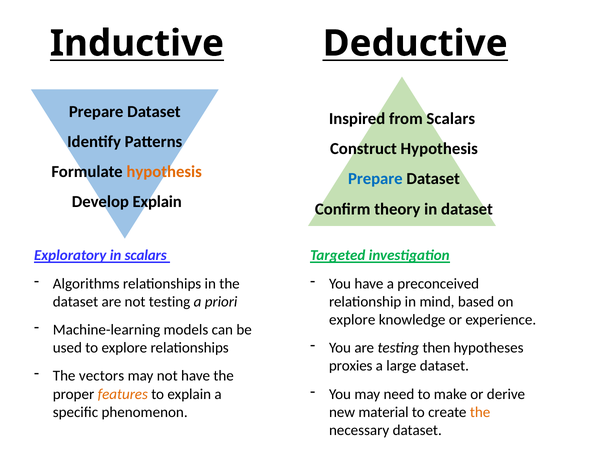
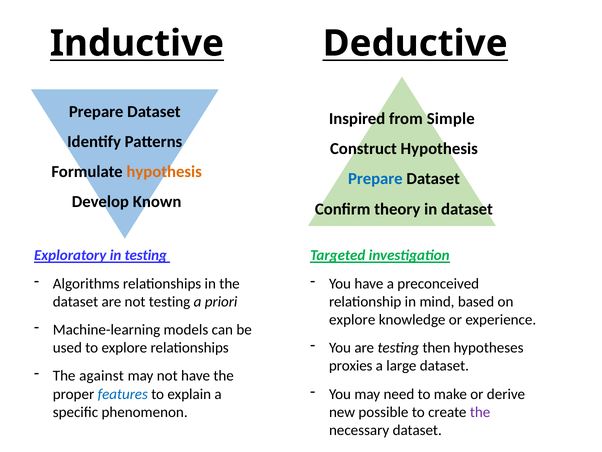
from Scalars: Scalars -> Simple (451, 119)
Develop Explain: Explain -> Known (157, 202)
in scalars: scalars -> testing (146, 255)
vectors: vectors -> against (101, 376)
features colour: orange -> blue (123, 394)
material: material -> possible (383, 412)
the colour: orange -> purple (480, 412)
